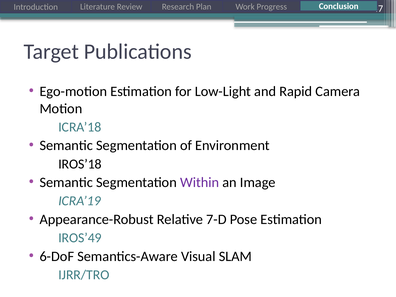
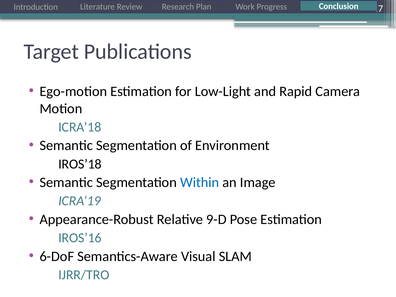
Within colour: purple -> blue (200, 182)
7-D: 7-D -> 9-D (216, 219)
IROS’49: IROS’49 -> IROS’16 (80, 238)
